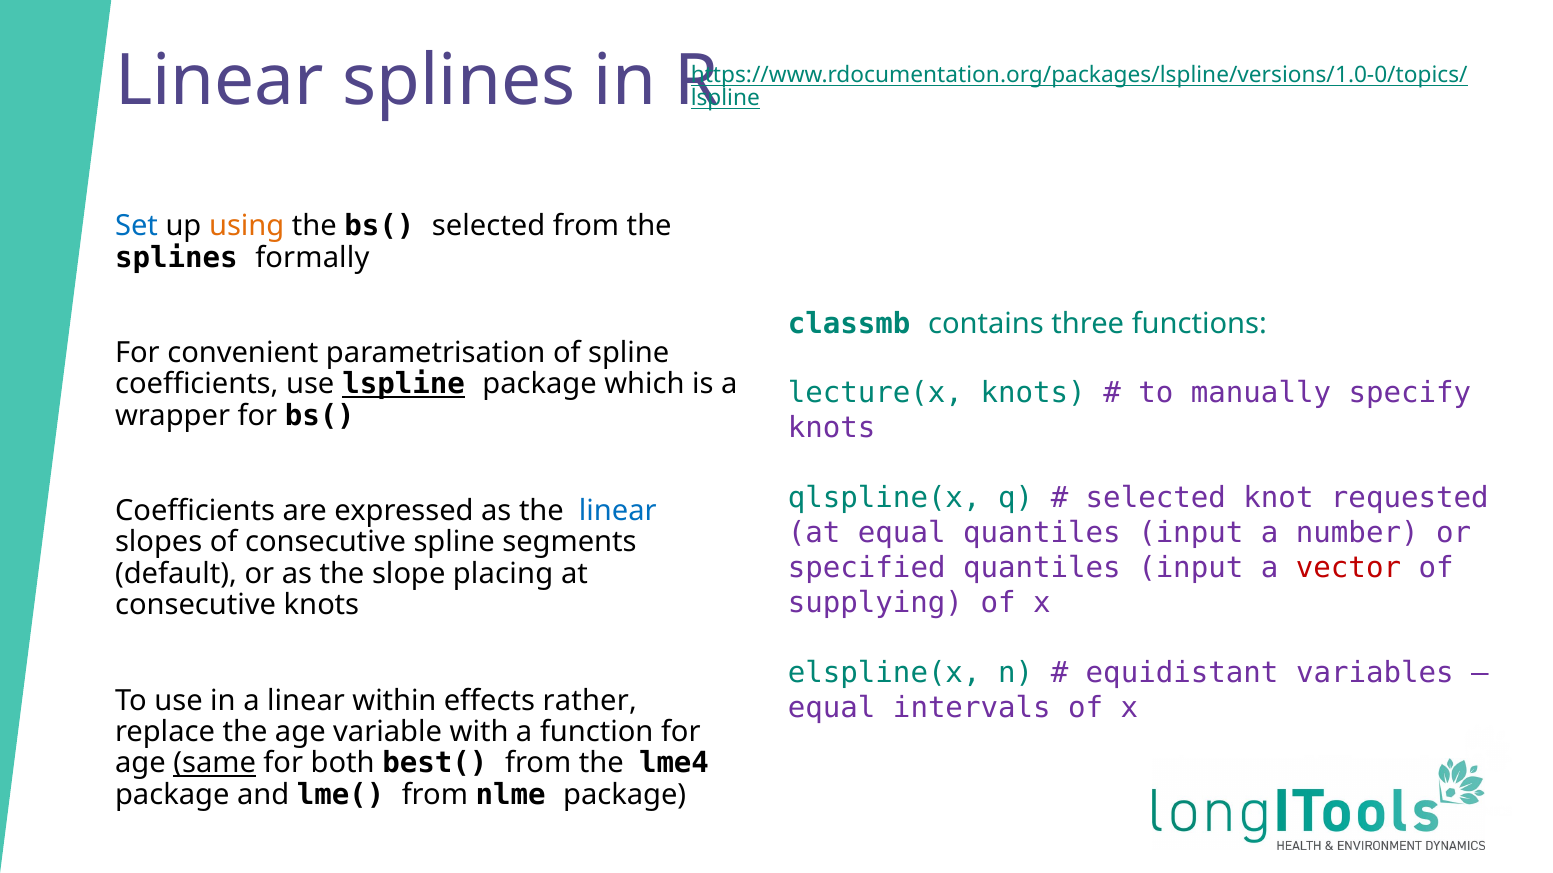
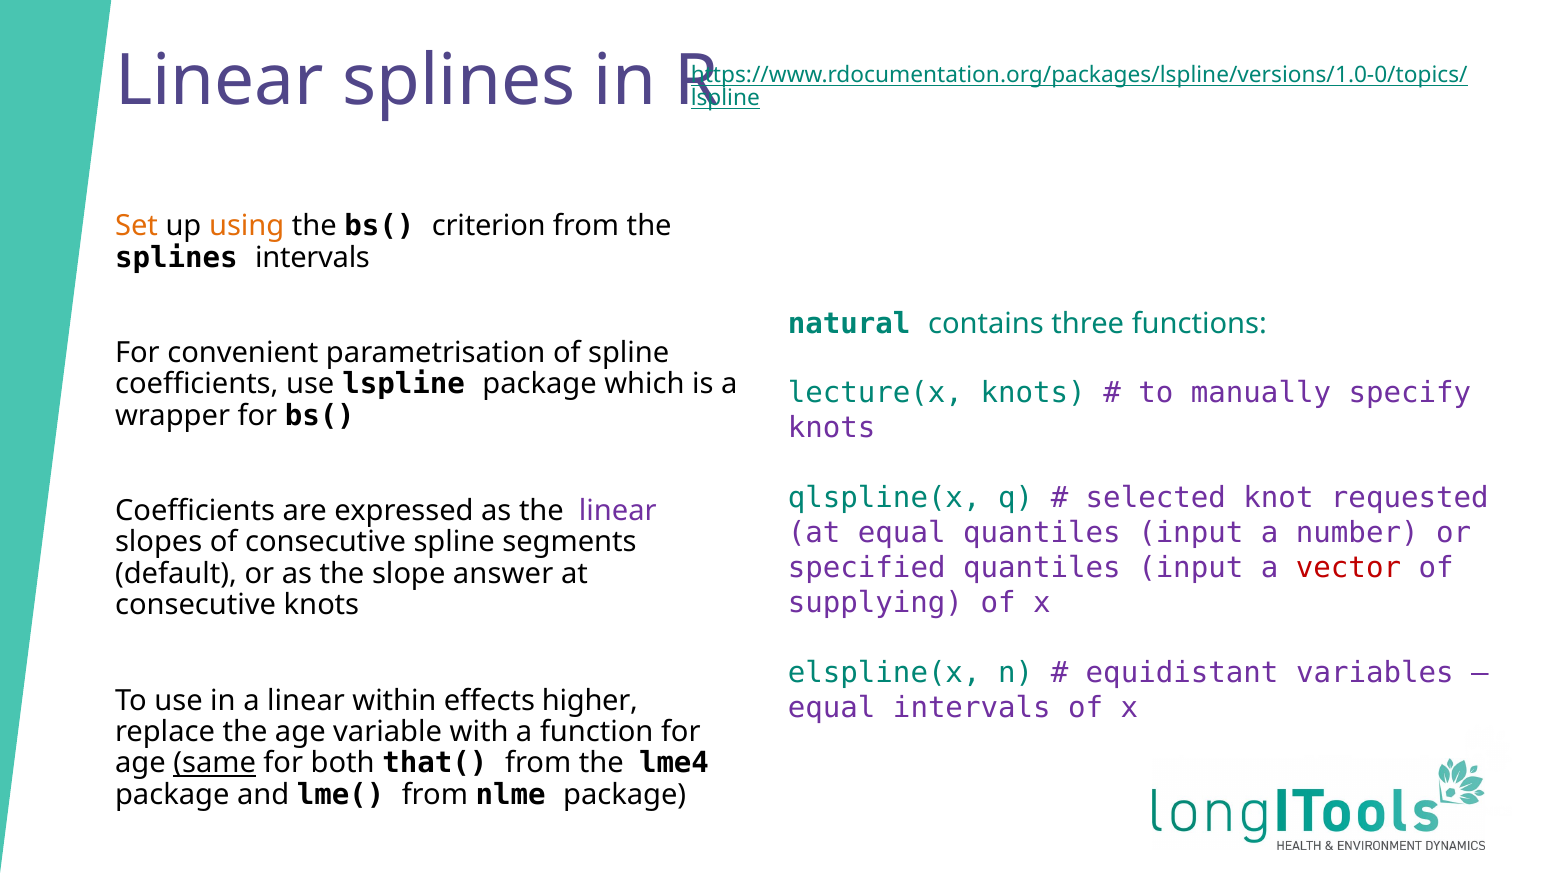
Set colour: blue -> orange (137, 226)
bs( selected: selected -> criterion (489, 226)
splines formally: formally -> intervals (313, 258)
classmb: classmb -> natural (849, 324)
lspline underline: present -> none (404, 385)
linear colour: blue -> purple (618, 511)
placing: placing -> answer (503, 574)
rather: rather -> higher (590, 701)
best(: best( -> that( (435, 764)
